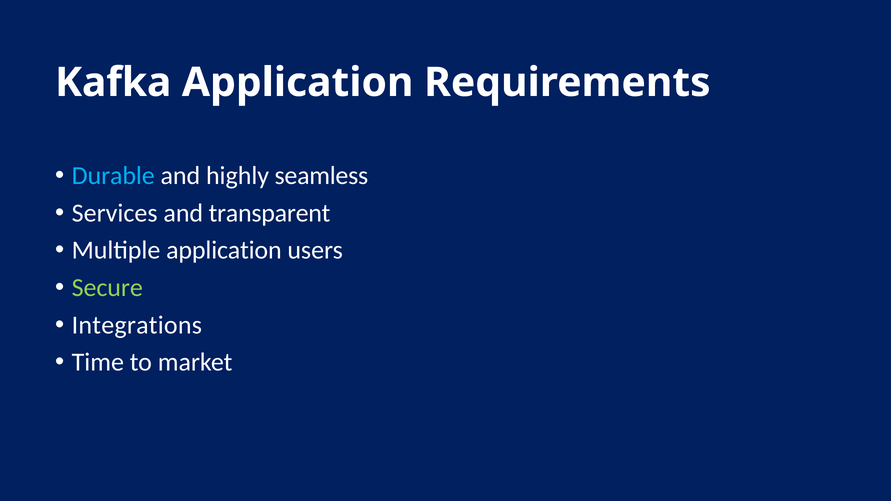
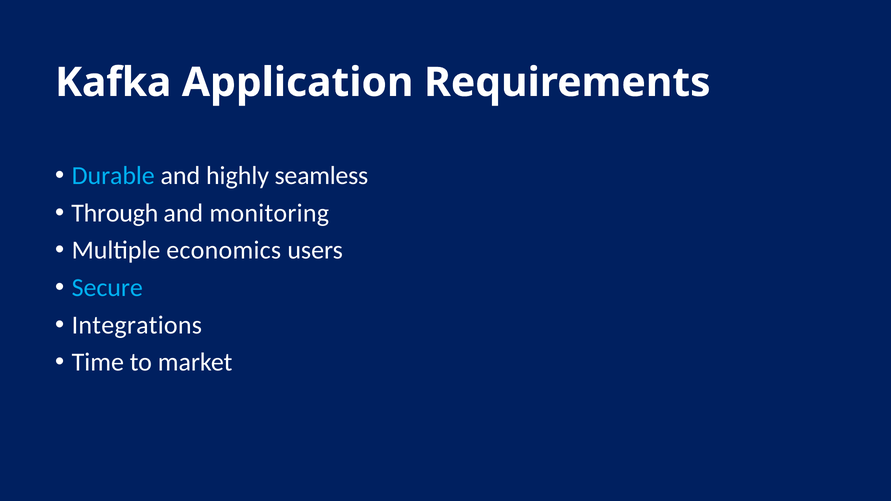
Services: Services -> Through (115, 213)
transparent: transparent -> monitoring (269, 213)
Multiple application: application -> economics (224, 250)
Secure colour: light green -> light blue (107, 288)
